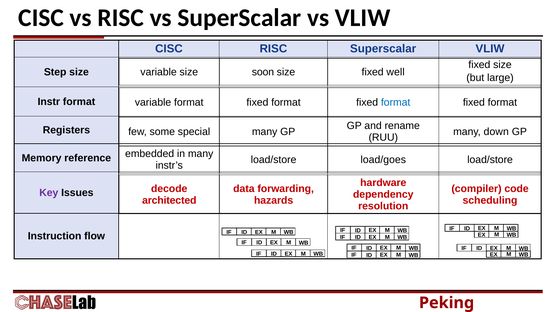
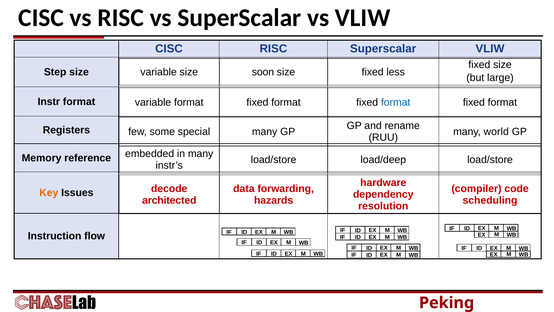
well: well -> less (396, 72)
down: down -> world (496, 132)
load/goes: load/goes -> load/deep (383, 159)
Key colour: purple -> orange (49, 193)
